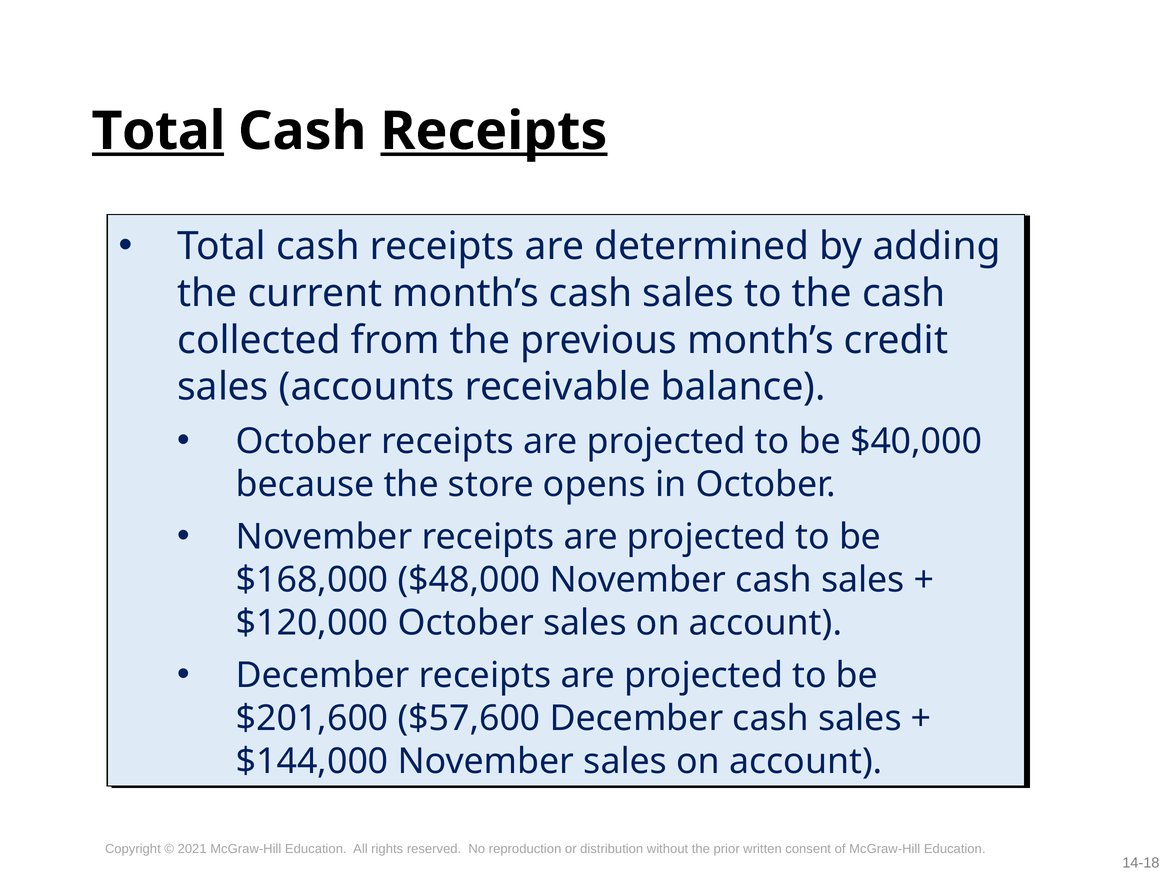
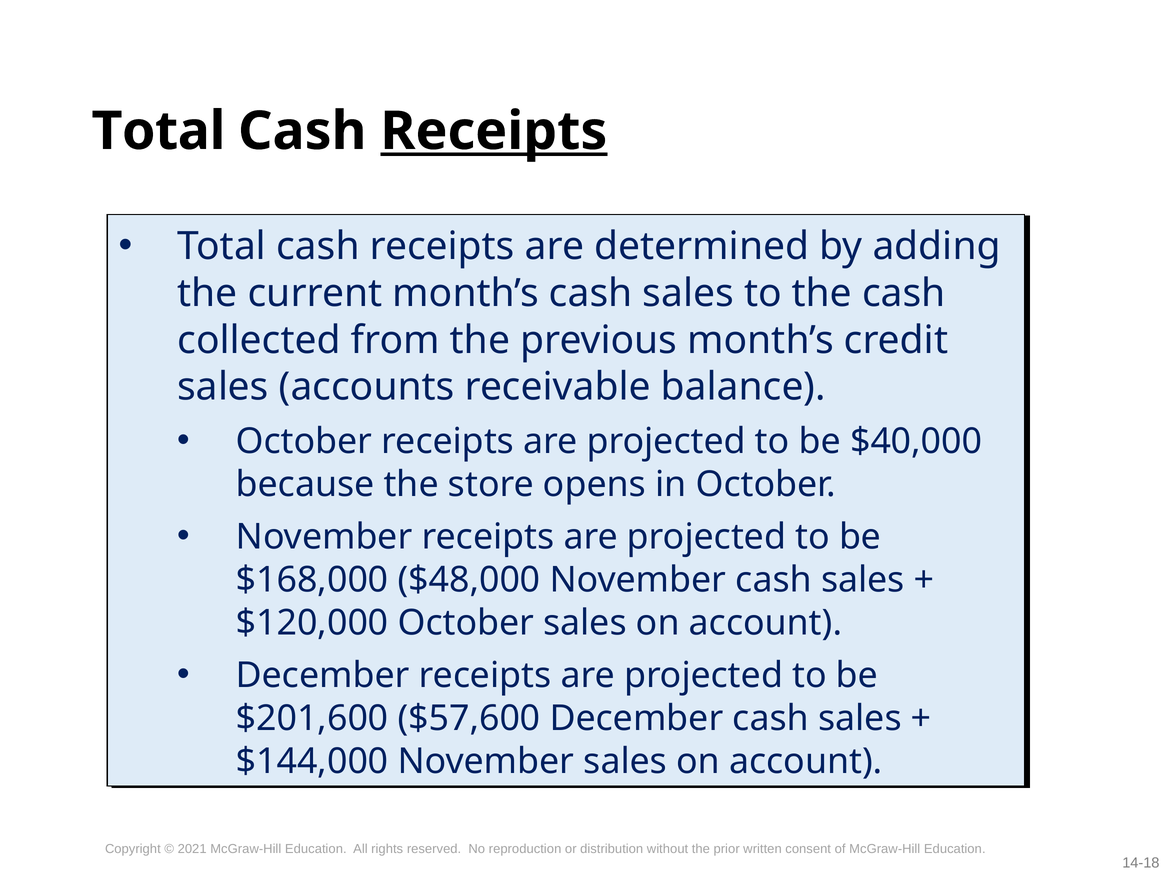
Total underline: present -> none (158, 131)
